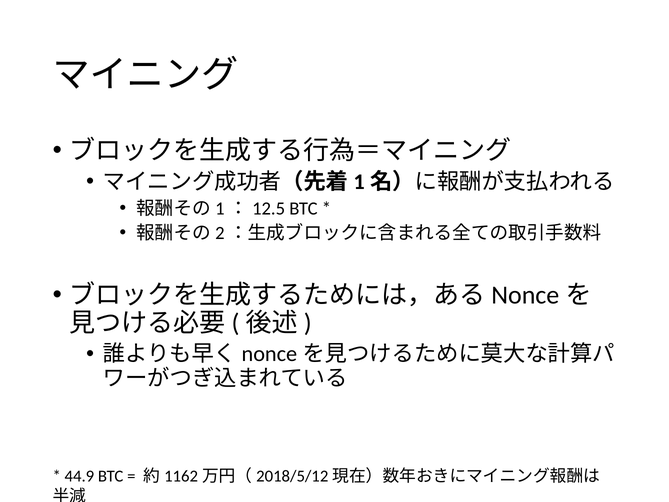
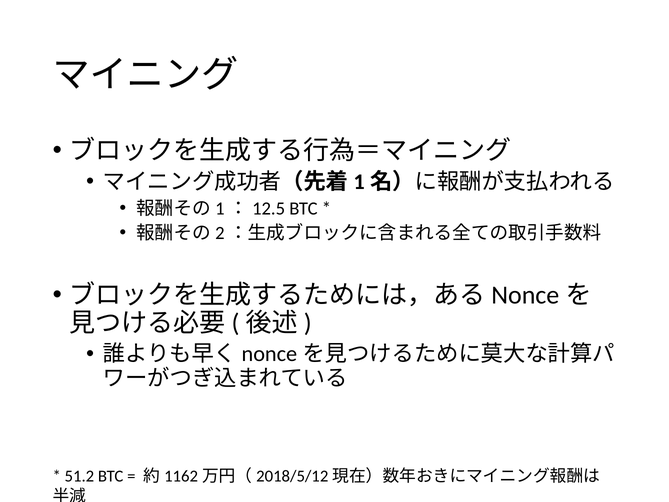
44.9: 44.9 -> 51.2 (79, 476)
